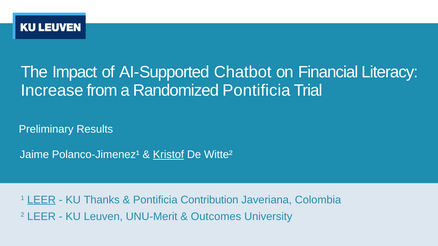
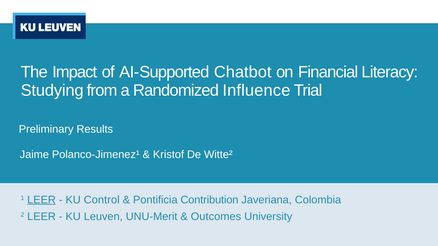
Increase: Increase -> Studying (52, 91)
Randomized Pontificia: Pontificia -> Influence (256, 91)
Kristof underline: present -> none (168, 155)
Thanks: Thanks -> Control (102, 200)
